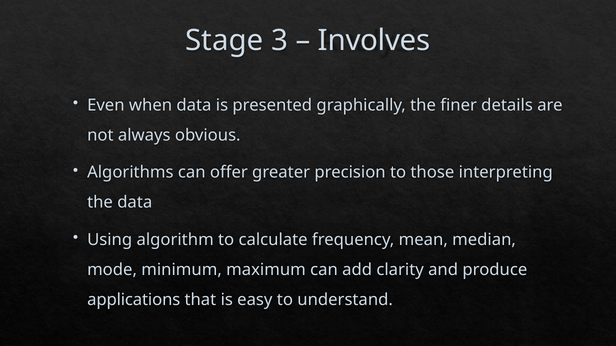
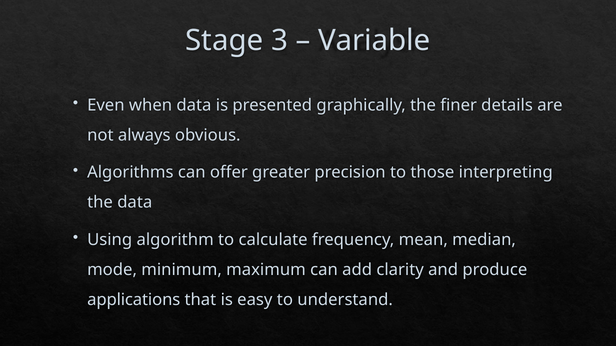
Involves: Involves -> Variable (374, 41)
